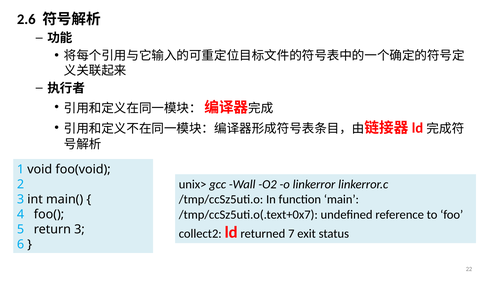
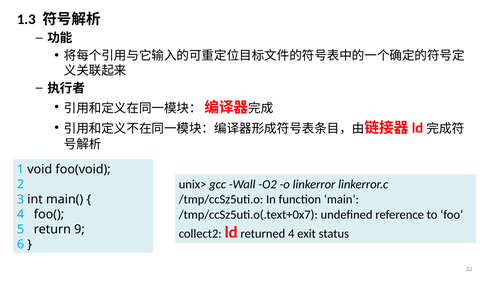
2.6: 2.6 -> 1.3 (26, 19)
return 3: 3 -> 9 (79, 229)
returned 7: 7 -> 4 (291, 234)
